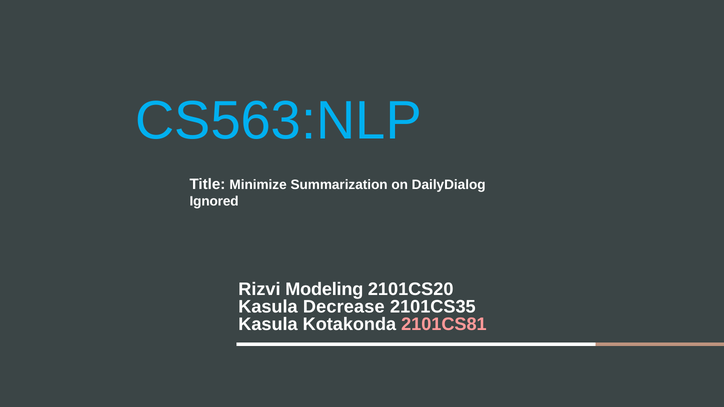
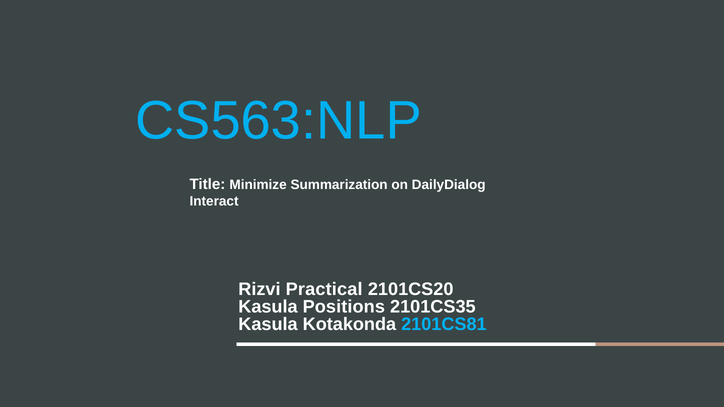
Ignored: Ignored -> Interact (214, 201)
Modeling: Modeling -> Practical (324, 290)
Decrease: Decrease -> Positions (344, 307)
2101CS81 colour: pink -> light blue (444, 324)
